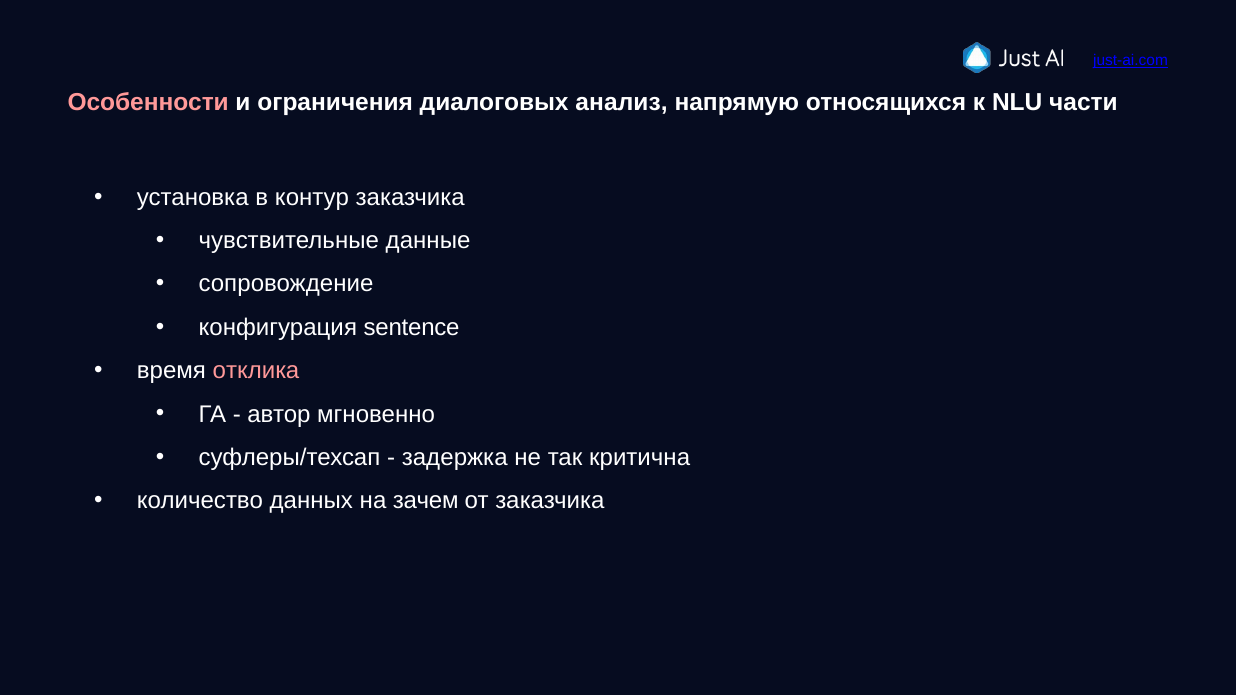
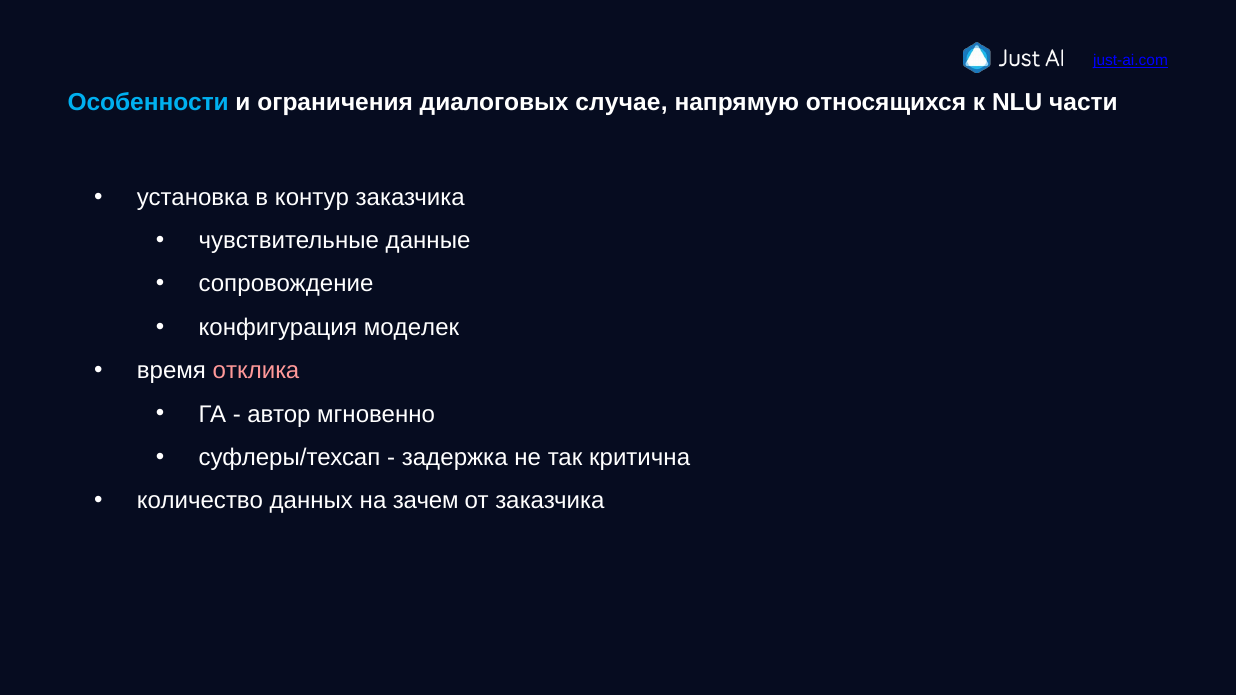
Особенности colour: pink -> light blue (148, 102)
анализ: анализ -> случае (621, 102)
sentence: sentence -> моделек (411, 328)
